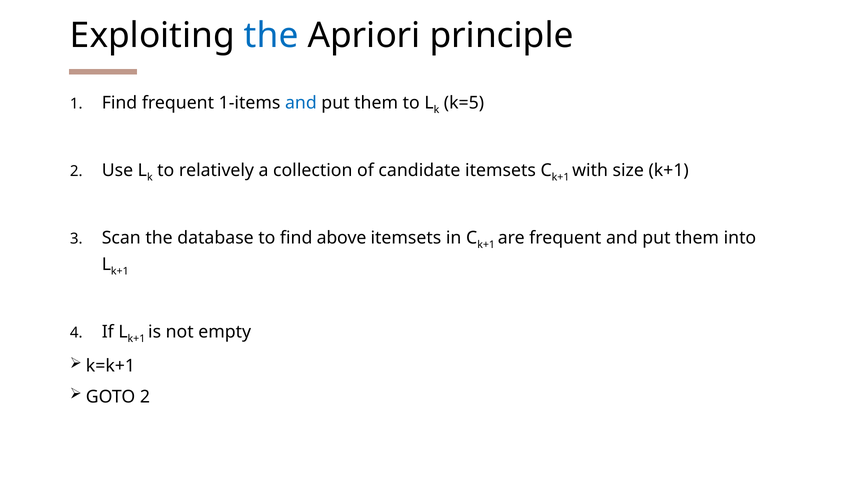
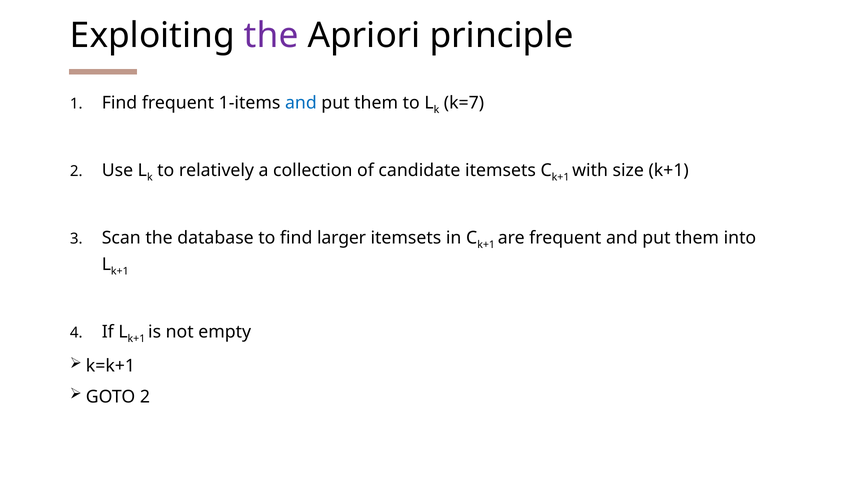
the colour: blue -> purple (271, 35)
k=5: k=5 -> k=7 (464, 103)
above: above -> larger (342, 238)
